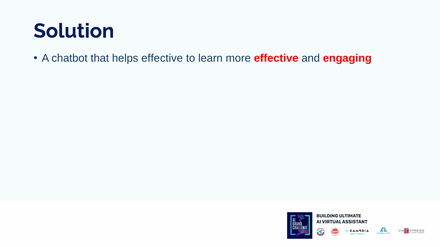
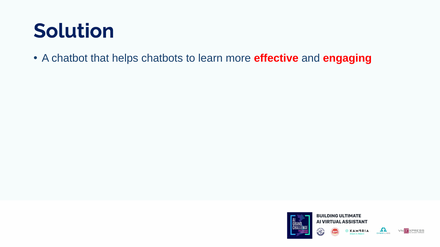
helps effective: effective -> chatbots (162, 58)
